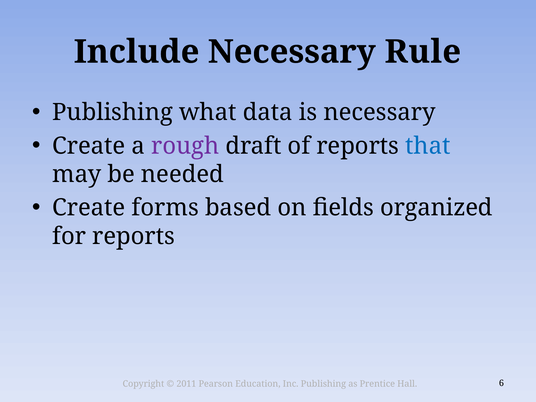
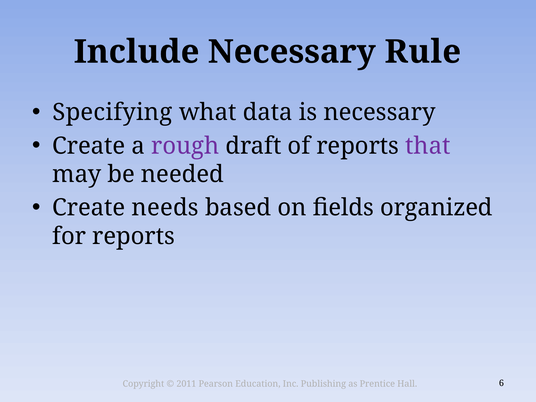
Publishing: Publishing -> Specifying (112, 112)
that colour: blue -> purple (428, 146)
forms: forms -> needs (165, 208)
